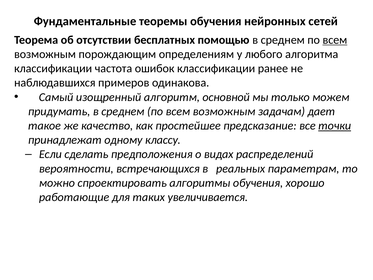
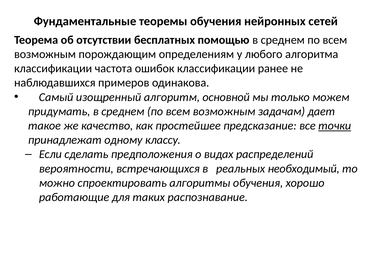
всем underline: present -> none (335, 40)
параметрам: параметрам -> необходимый (304, 168)
увеличивается: увеличивается -> распознавание (208, 197)
